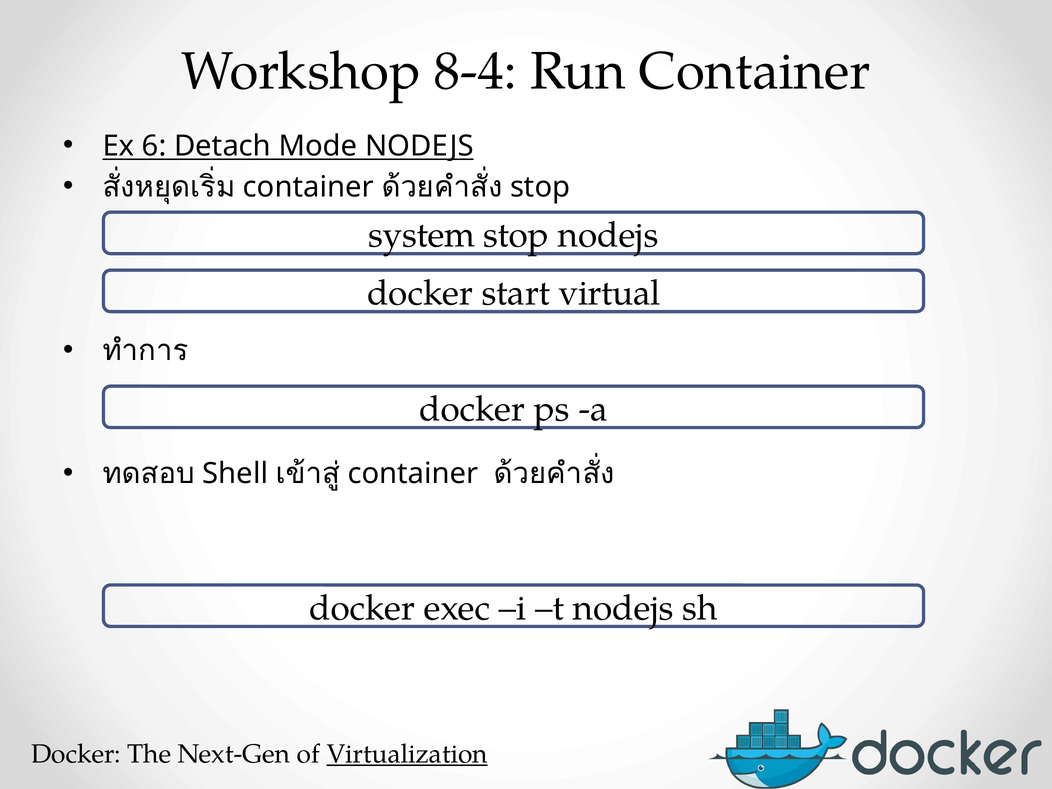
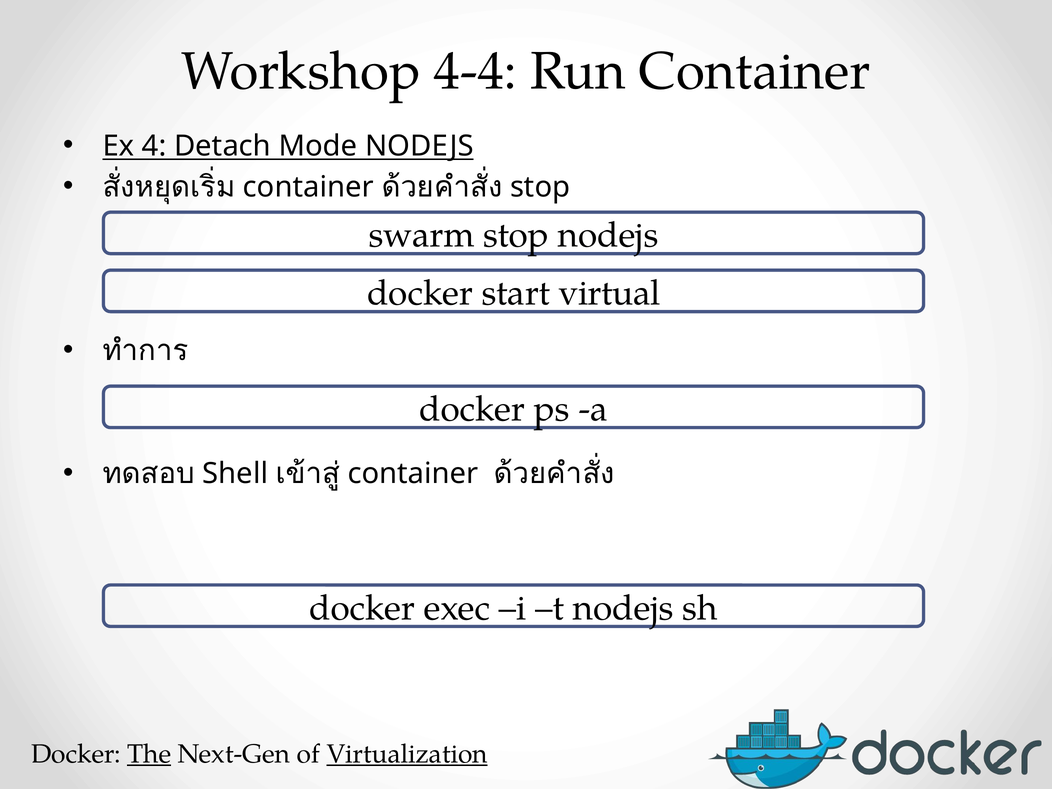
8-4: 8-4 -> 4-4 (475, 71)
6: 6 -> 4 (154, 146)
system: system -> swarm (422, 235)
The underline: none -> present (149, 754)
